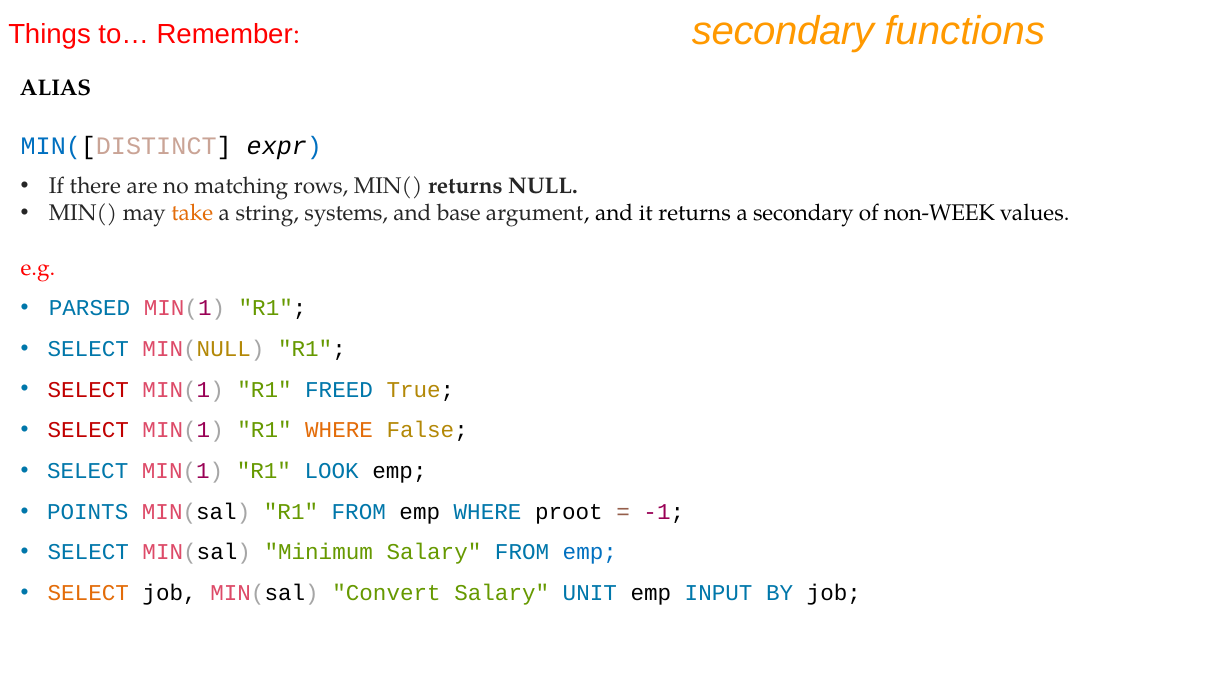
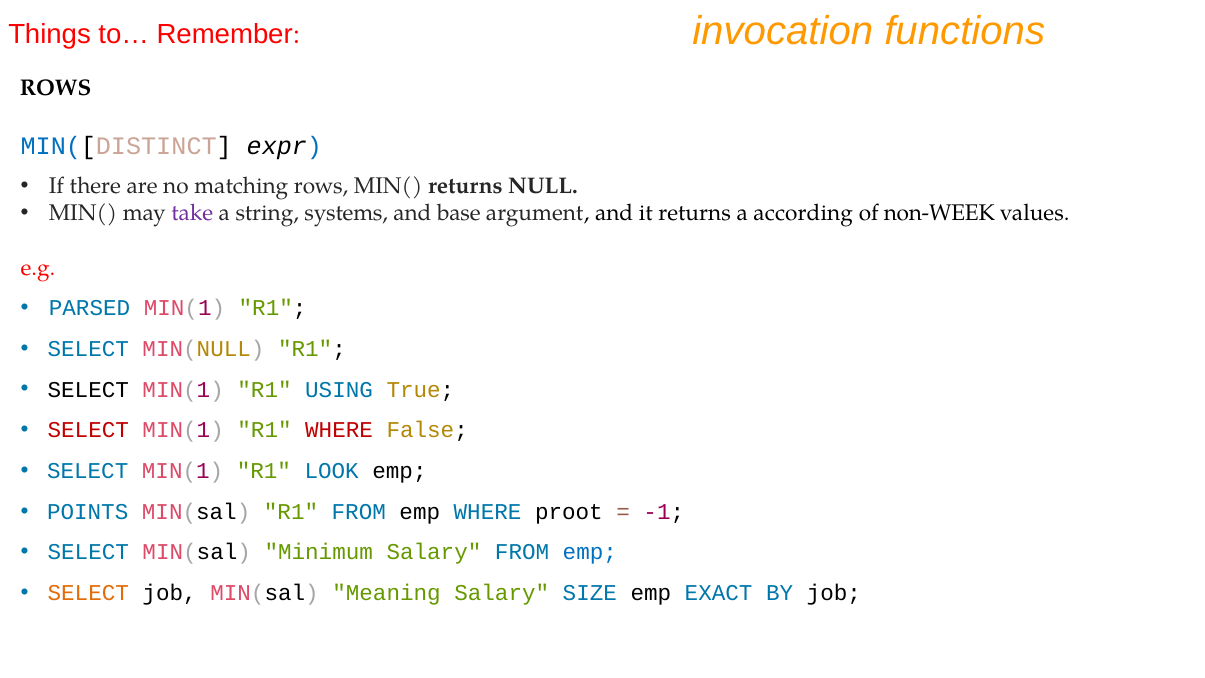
secondary: secondary -> invocation (783, 31)
ALIAS: ALIAS -> ROWS (56, 88)
take colour: orange -> purple (192, 213)
a secondary: secondary -> according (803, 213)
SELECT colour: red -> black (88, 390)
FREED: FREED -> USING (339, 390)
WHERE colour: orange -> red (339, 430)
Convert: Convert -> Meaning (387, 593)
UNIT: UNIT -> SIZE (590, 593)
INPUT: INPUT -> EXACT (719, 593)
